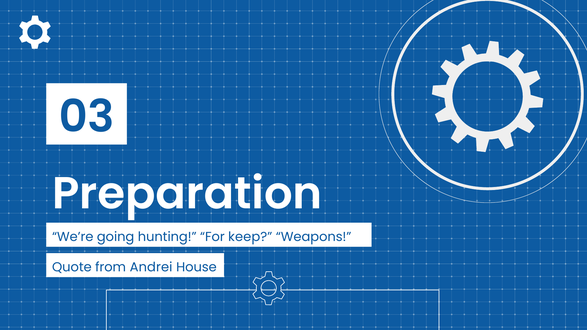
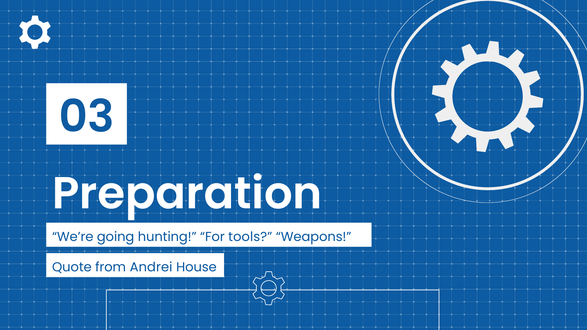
keep: keep -> tools (250, 237)
